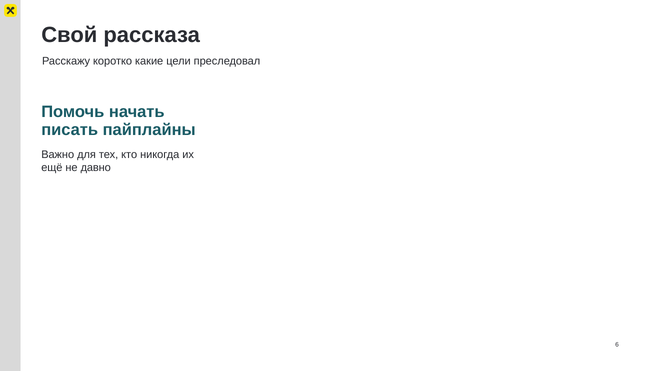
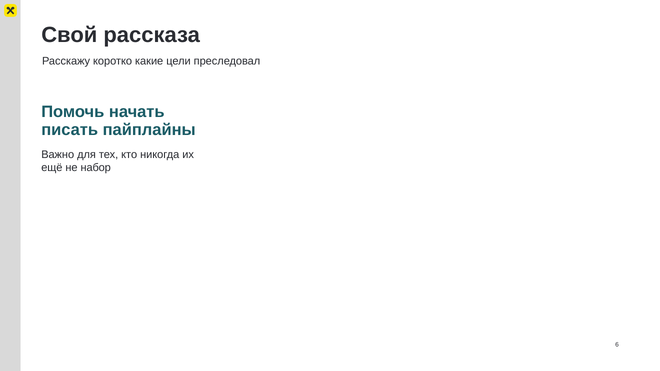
давно: давно -> набор (96, 168)
